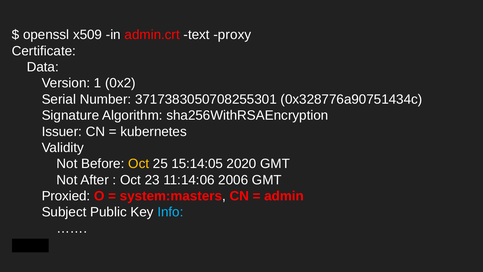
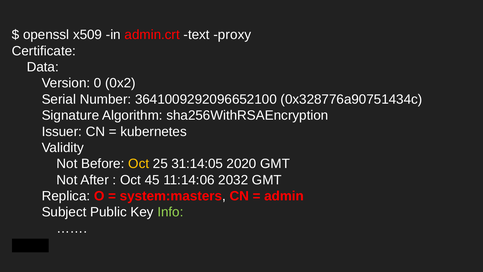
1: 1 -> 0 (98, 83)
3717383050708255301: 3717383050708255301 -> 3641009292096652100 (206, 99)
15:14:05: 15:14:05 -> 31:14:05 (197, 164)
23: 23 -> 45 (152, 180)
2006: 2006 -> 2032 (233, 180)
Proxied: Proxied -> Replica (66, 196)
Info colour: light blue -> light green (170, 212)
